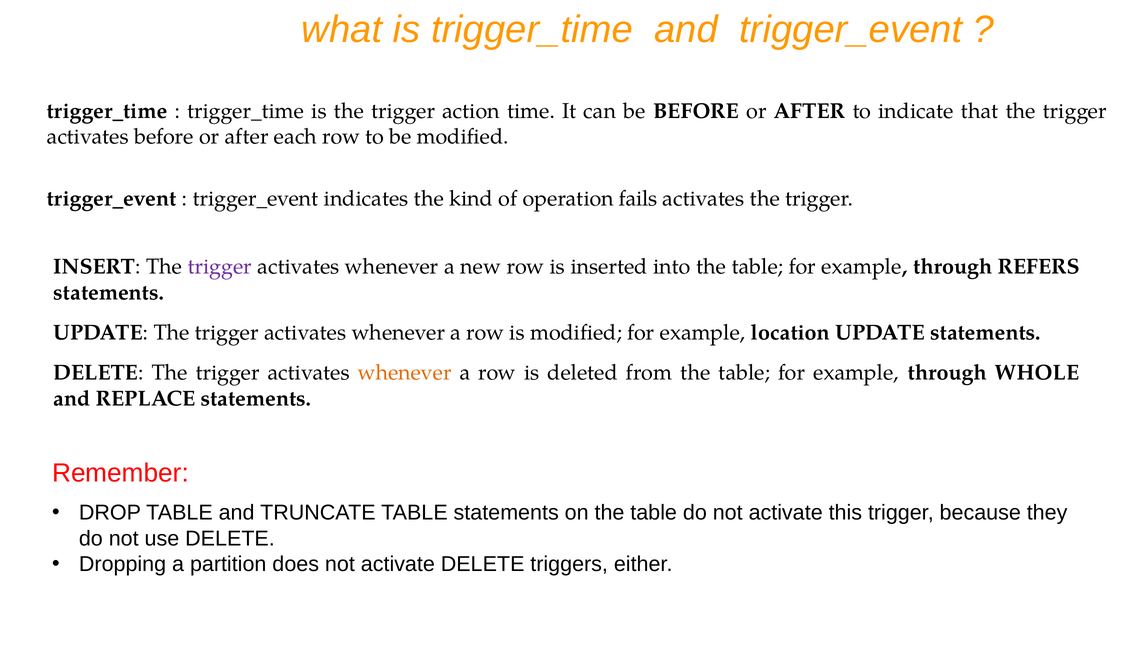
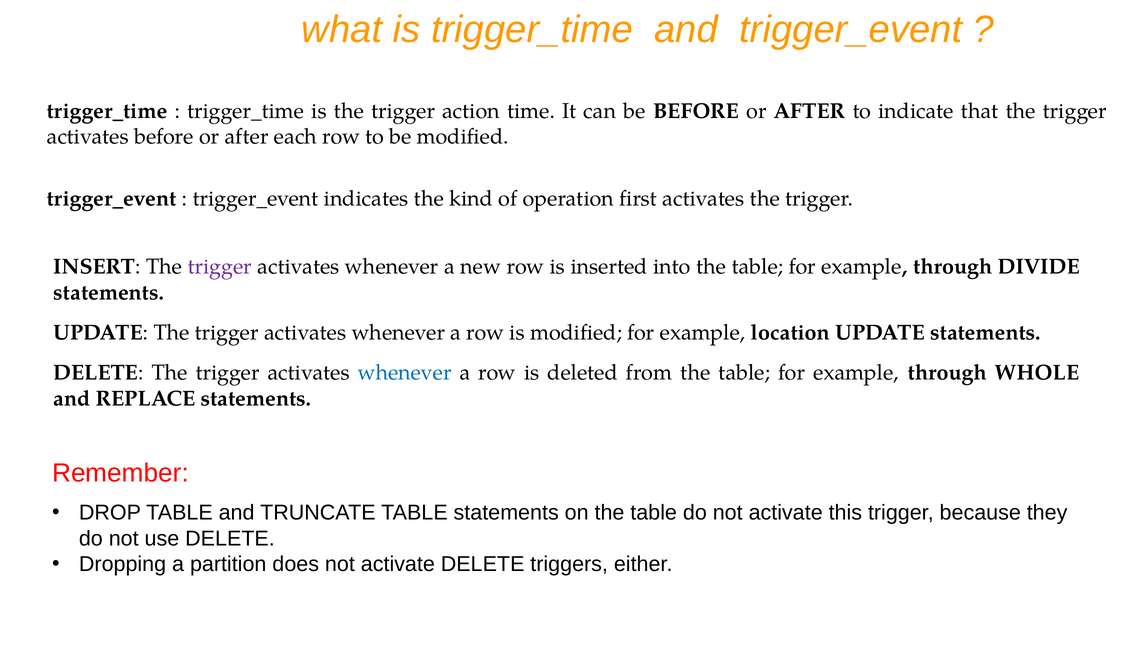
fails: fails -> first (638, 199)
REFERS: REFERS -> DIVIDE (1039, 267)
whenever colour: orange -> blue (405, 373)
